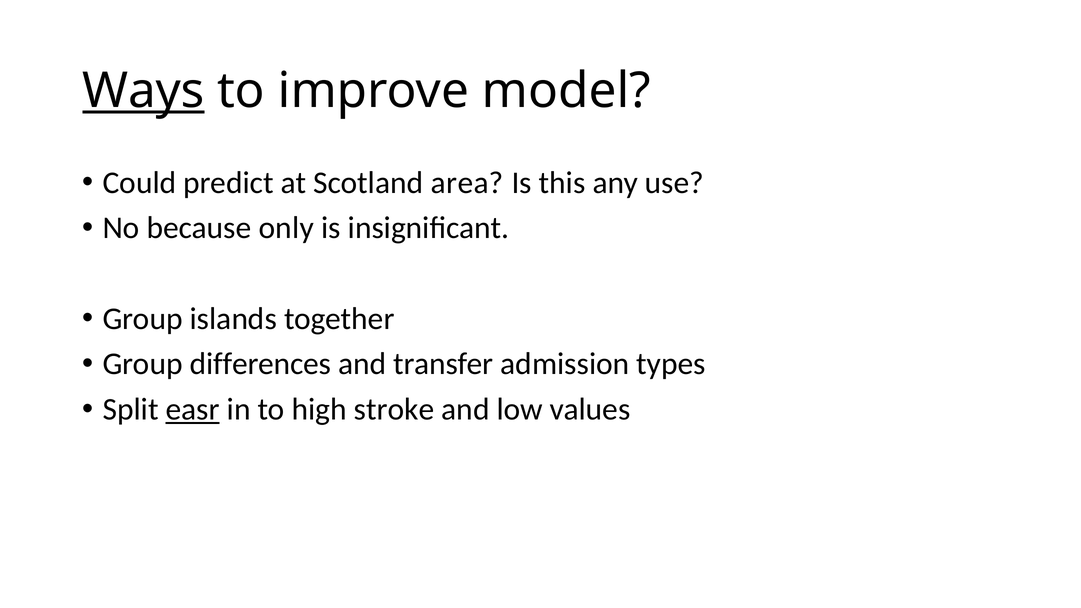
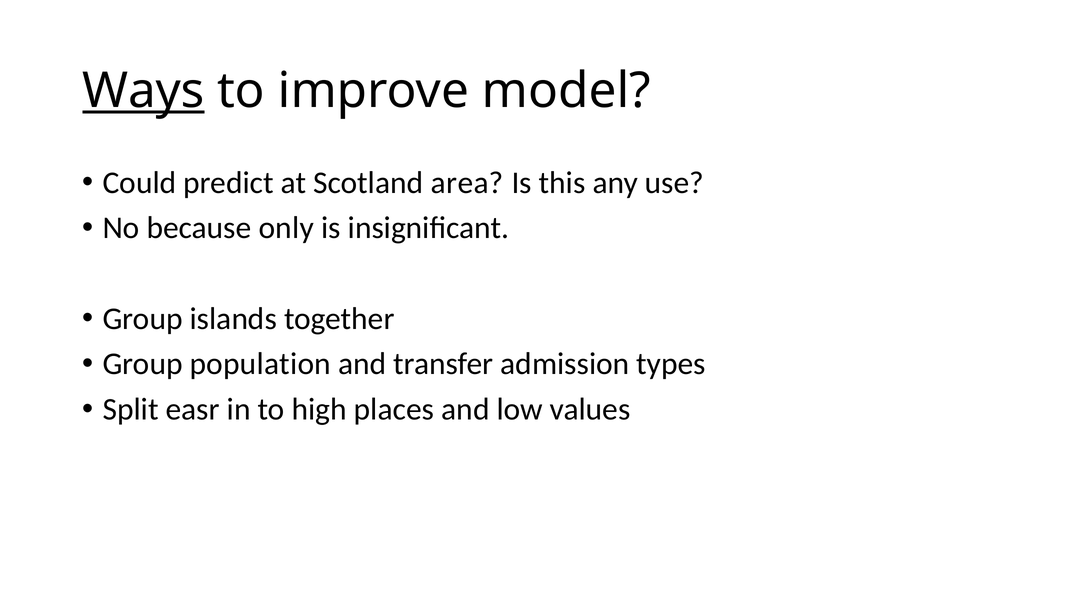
differences: differences -> population (260, 364)
easr underline: present -> none (193, 409)
stroke: stroke -> places (394, 409)
